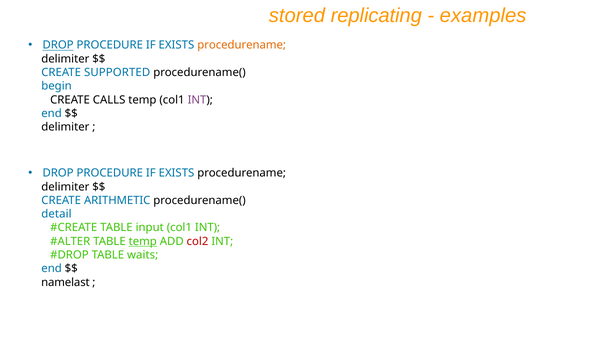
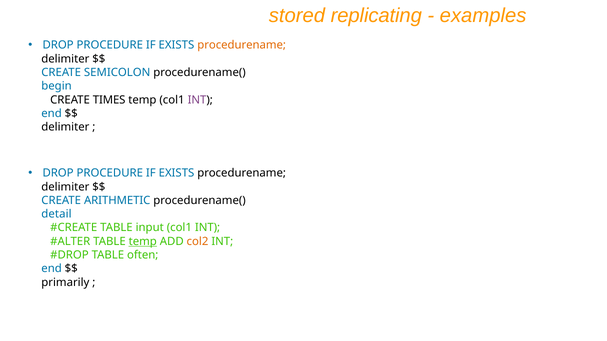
DROP underline: present -> none (58, 45)
SUPPORTED: SUPPORTED -> SEMICOLON (117, 73)
CALLS: CALLS -> TIMES (109, 100)
col2 colour: red -> orange (198, 242)
waits: waits -> often (143, 255)
namelast: namelast -> primarily (65, 283)
